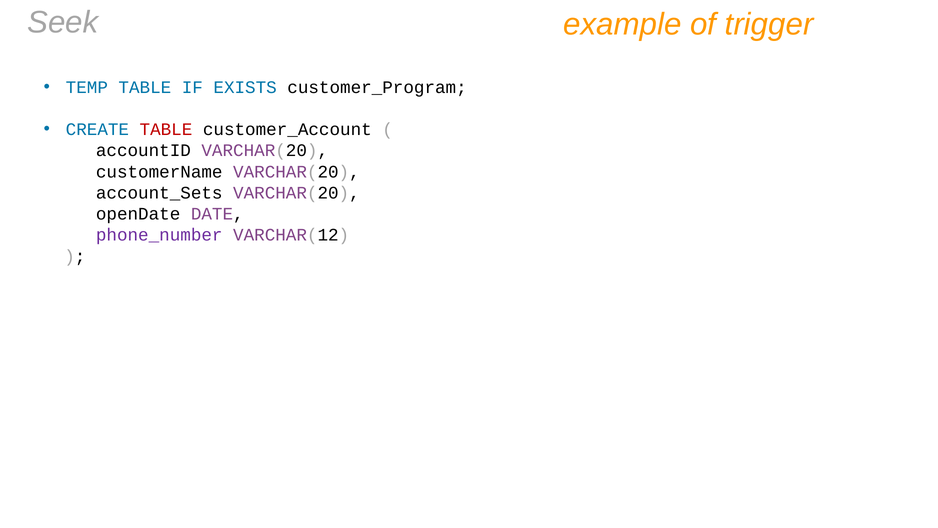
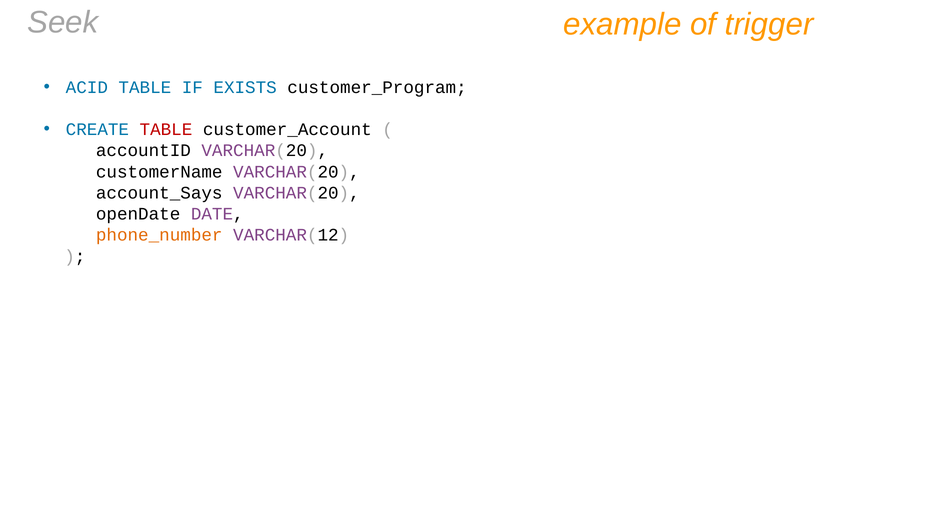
TEMP: TEMP -> ACID (87, 87)
account_Sets: account_Sets -> account_Says (159, 193)
phone_number colour: purple -> orange (159, 235)
